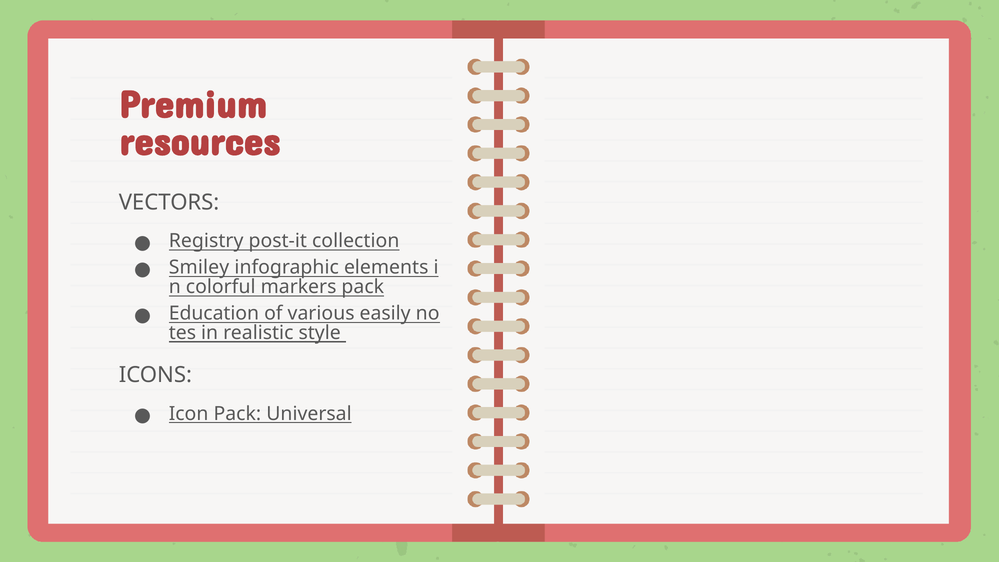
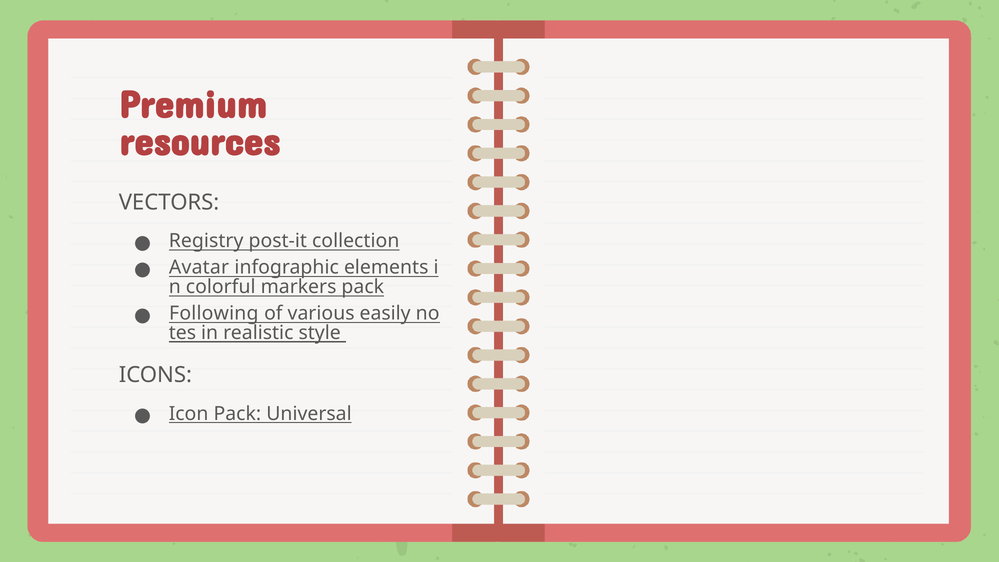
Smiley: Smiley -> Avatar (199, 267)
Education: Education -> Following (214, 313)
